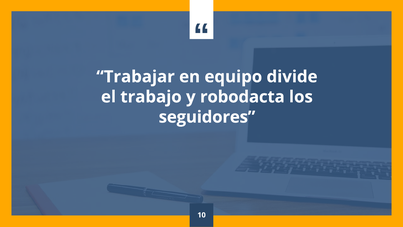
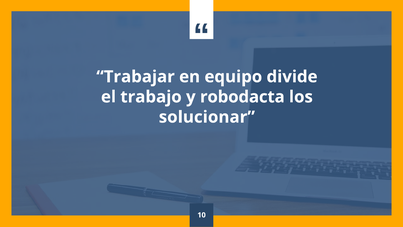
seguidores: seguidores -> solucionar (207, 117)
